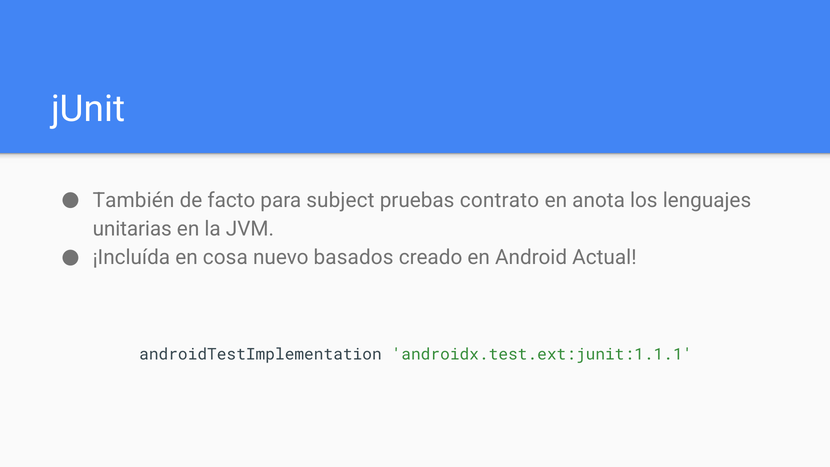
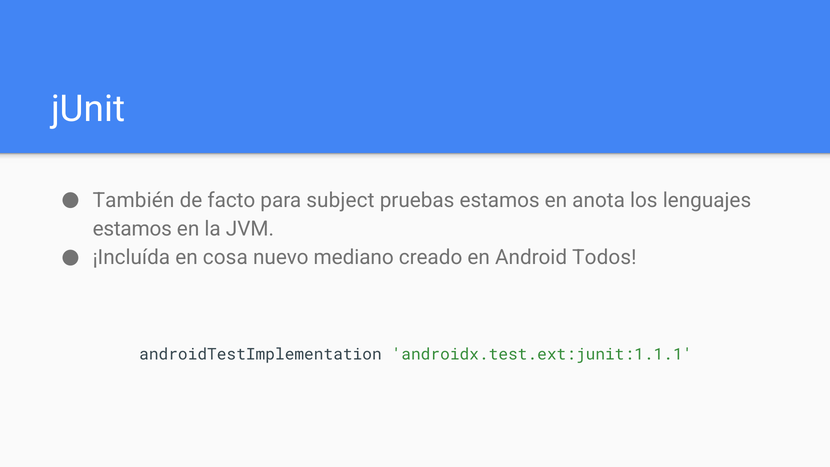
pruebas contrato: contrato -> estamos (500, 200)
unitarias: unitarias -> estamos (132, 229)
basados: basados -> mediano (354, 257)
Actual: Actual -> Todos (604, 257)
